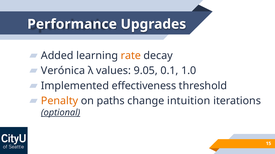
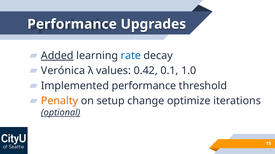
Added underline: none -> present (57, 56)
rate colour: orange -> blue (131, 56)
9.05: 9.05 -> 0.42 (146, 71)
Implemented effectiveness: effectiveness -> performance (144, 86)
paths: paths -> setup (111, 101)
intuition: intuition -> optimize (189, 101)
